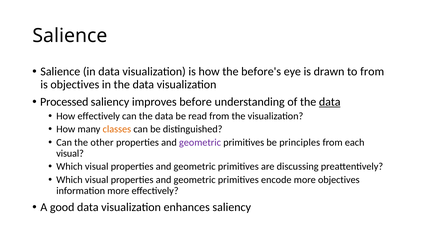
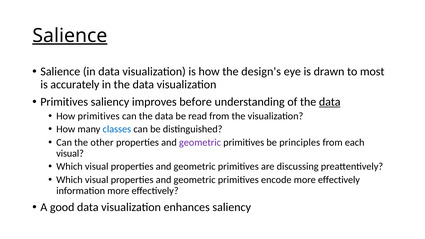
Salience underline: none -> present (70, 36)
before's: before's -> design's (261, 72)
to from: from -> most (372, 72)
is objectives: objectives -> accurately (75, 85)
Processed: Processed -> Primitives (64, 102)
How effectively: effectively -> primitives (99, 116)
classes colour: orange -> blue (117, 129)
encode more objectives: objectives -> effectively (339, 180)
